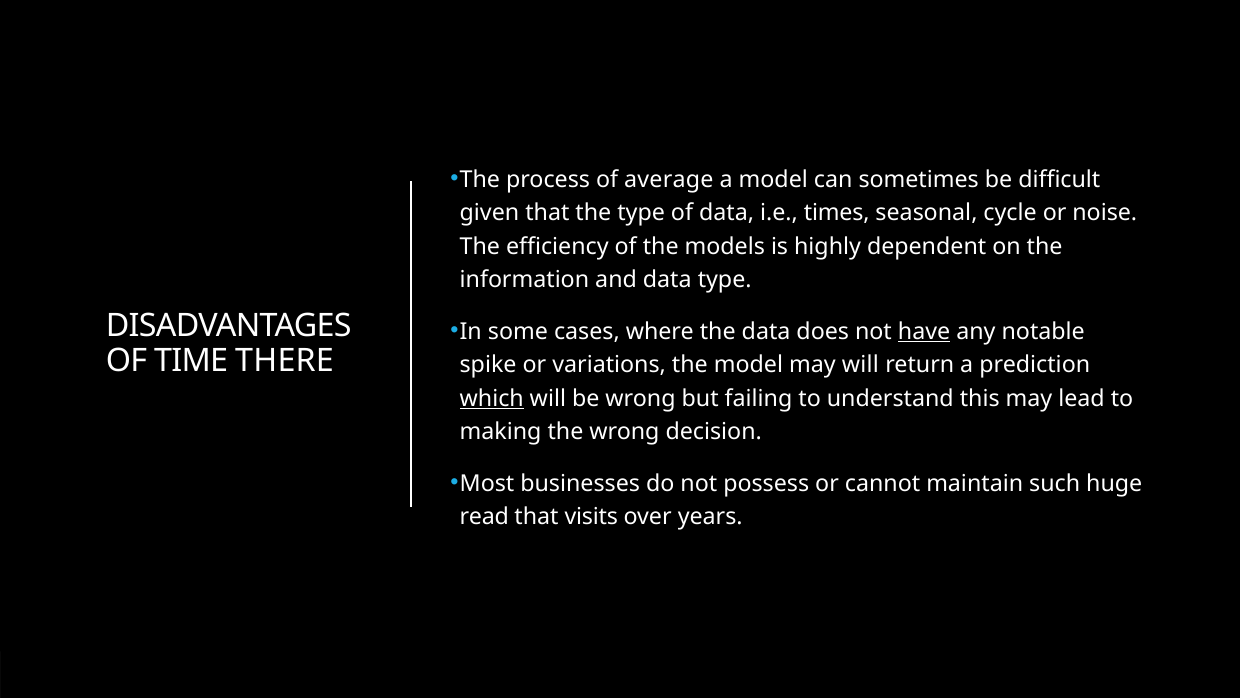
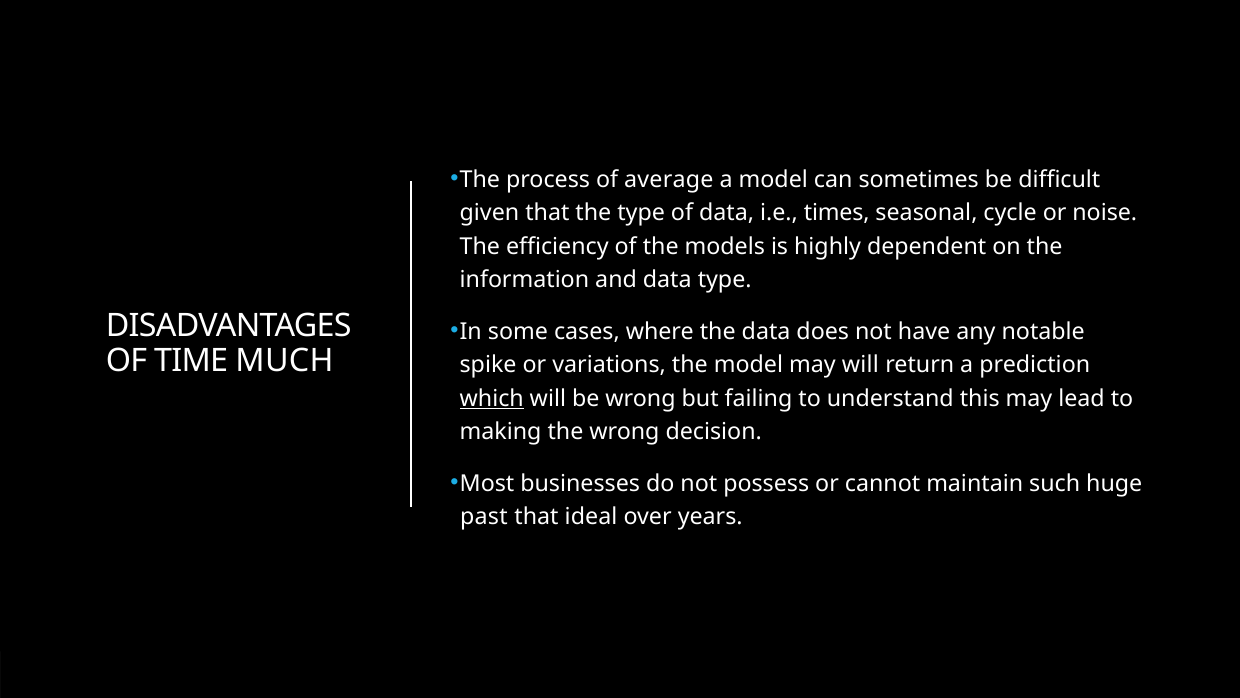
have underline: present -> none (924, 331)
THERE: THERE -> MUCH (285, 361)
read: read -> past (484, 517)
visits: visits -> ideal (591, 517)
